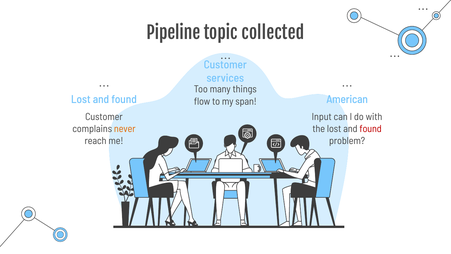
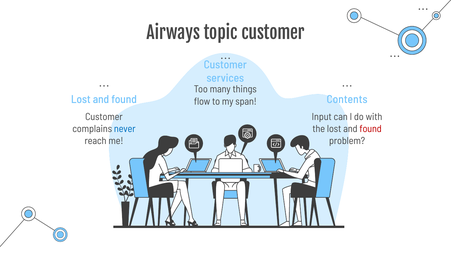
Pipeline: Pipeline -> Airways (173, 33)
topic collected: collected -> customer (273, 33)
American: American -> Contents (347, 99)
never colour: orange -> blue (125, 129)
